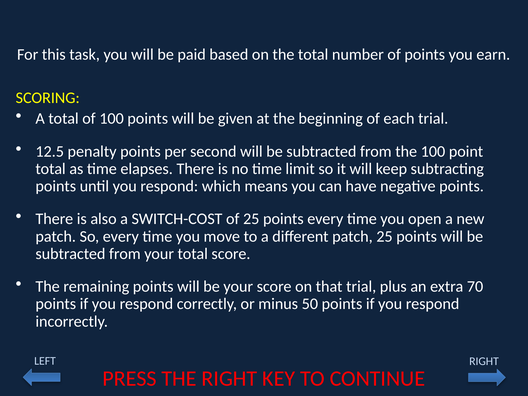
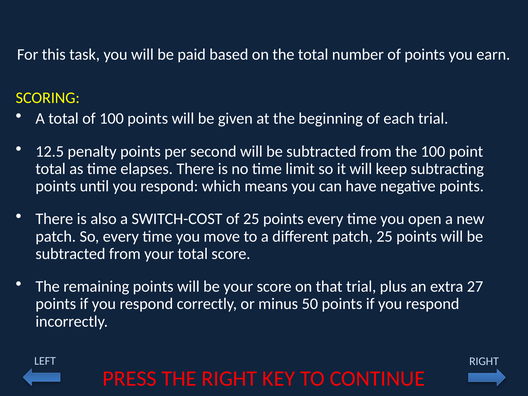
70: 70 -> 27 (475, 287)
